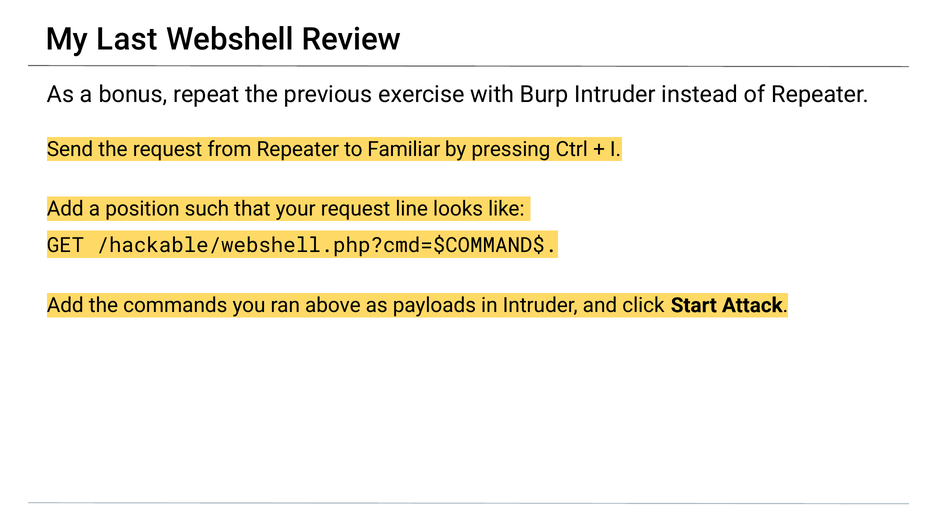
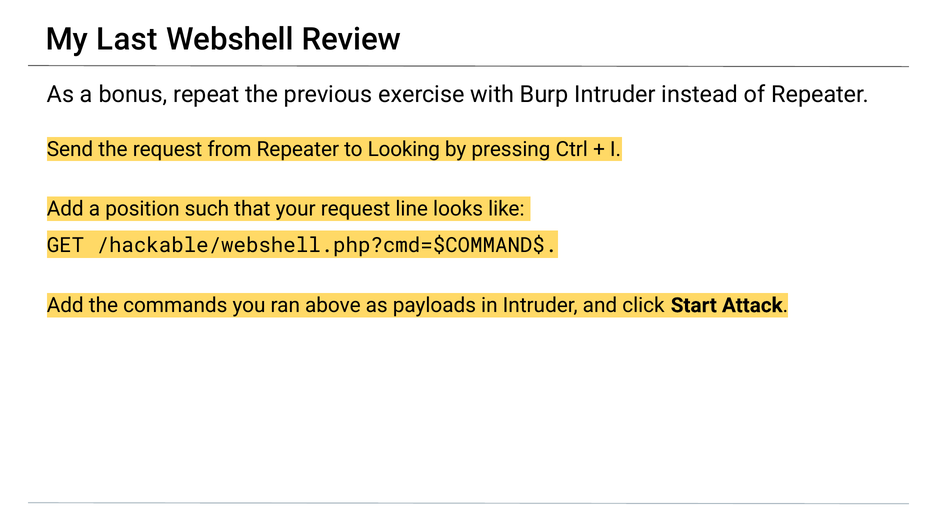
Familiar: Familiar -> Looking (404, 149)
